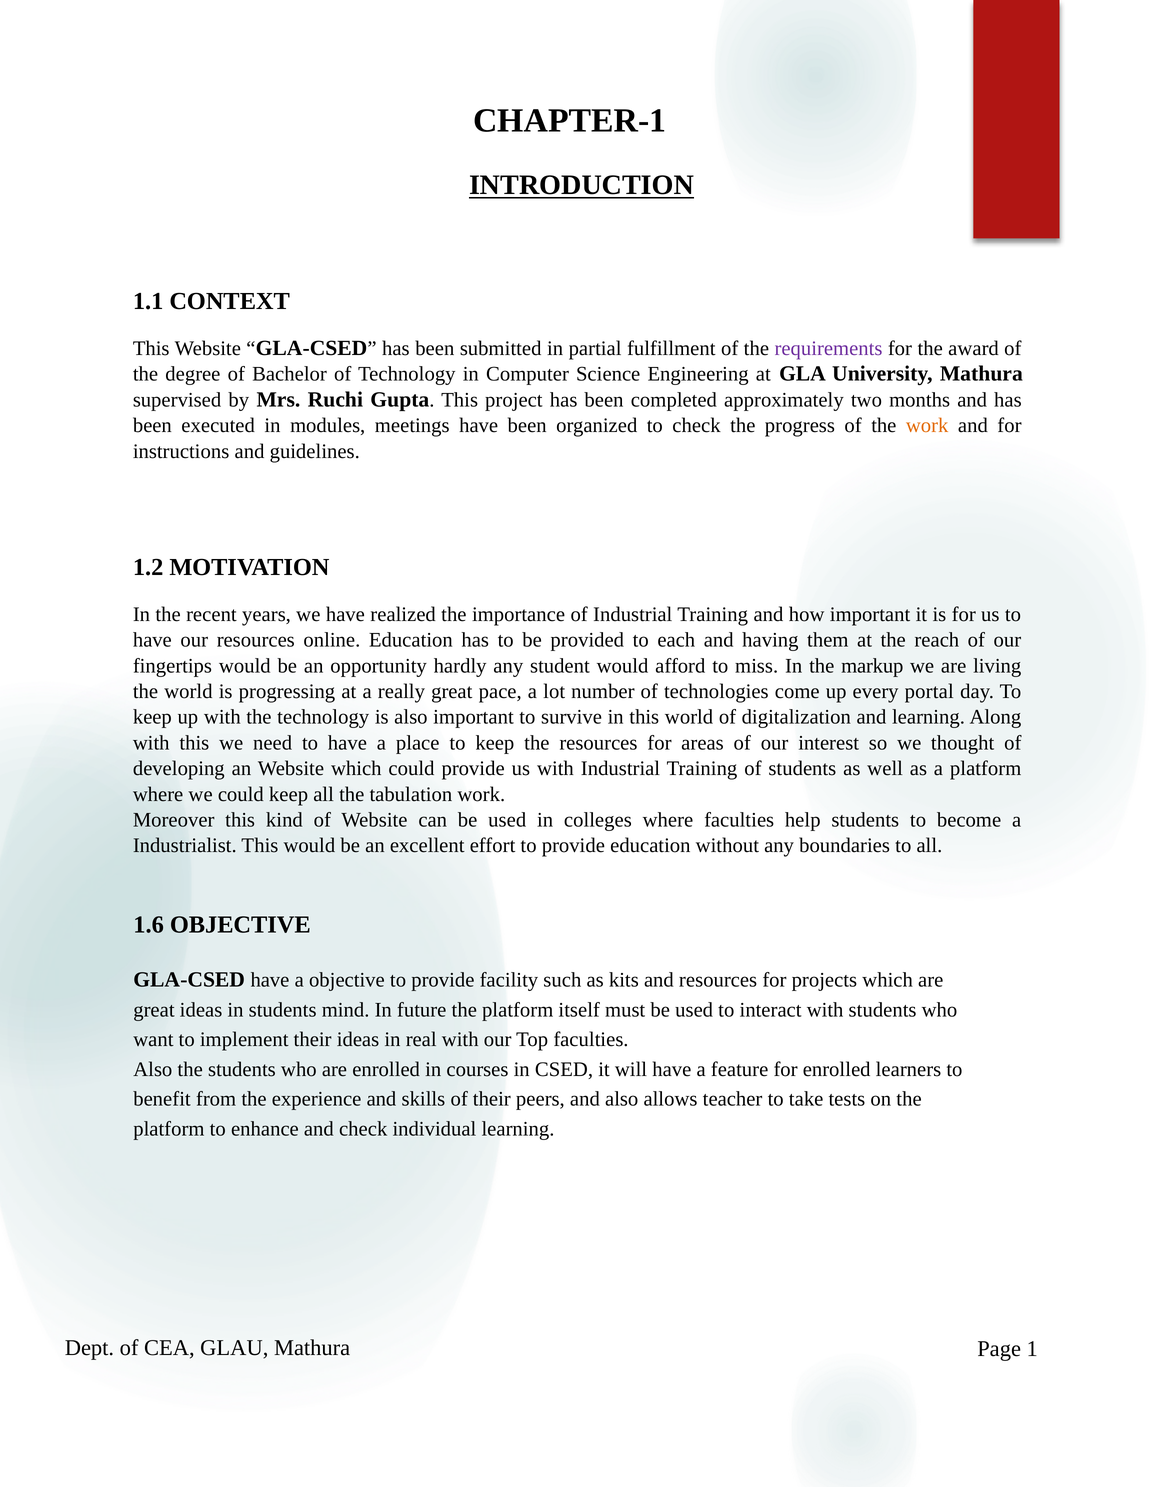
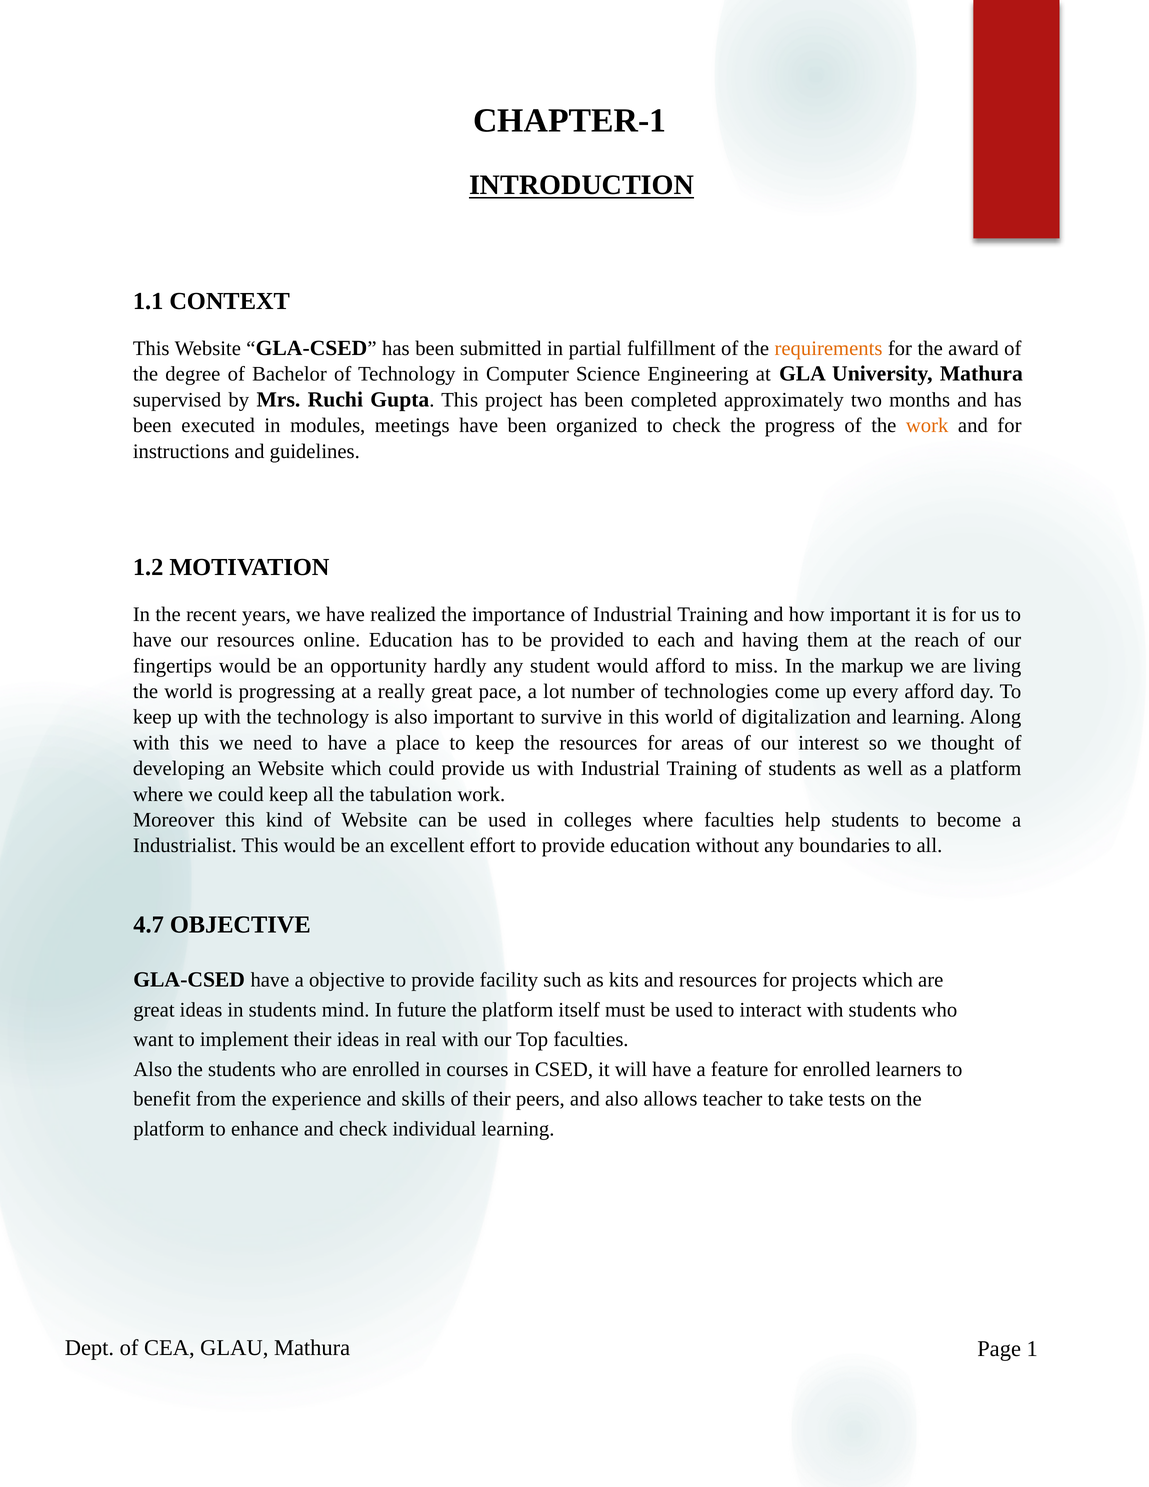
requirements colour: purple -> orange (829, 348)
every portal: portal -> afford (929, 691)
1.6: 1.6 -> 4.7 (149, 925)
